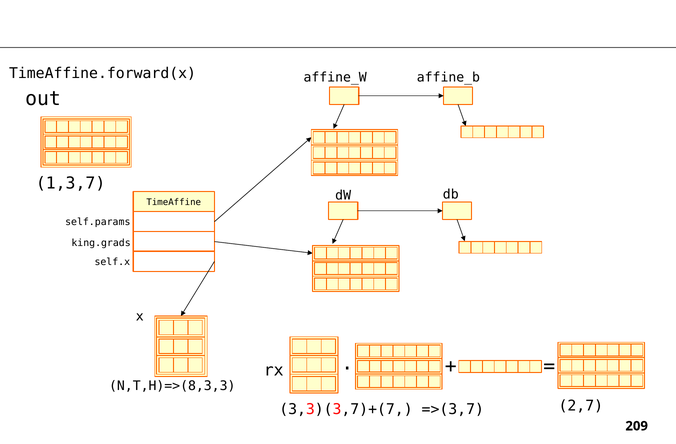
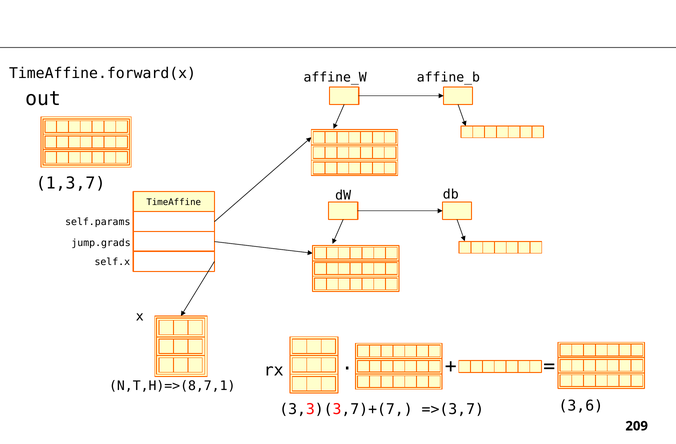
king.grads: king.grads -> jump.grads (101, 243)
N,T,H)=>(8,3,3: N,T,H)=>(8,3,3 -> N,T,H)=>(8,7,1 (172, 386)
2,7: 2,7 -> 3,6 (581, 406)
